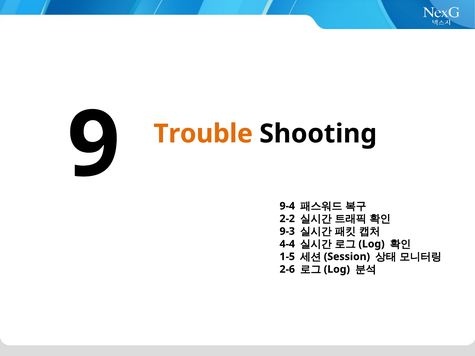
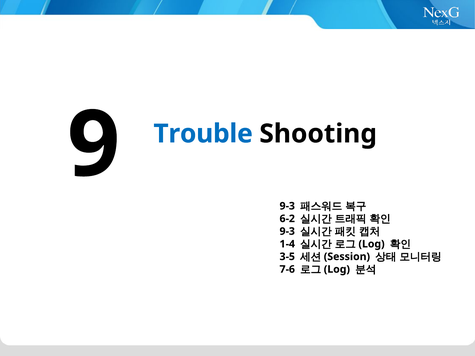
Trouble colour: orange -> blue (203, 134)
9-4: 9-4 -> 9-3 (287, 206)
2-2: 2-2 -> 6-2 (287, 219)
4-4: 4-4 -> 1-4 (287, 244)
1-5: 1-5 -> 3-5 (287, 257)
2-6: 2-6 -> 7-6 (287, 269)
